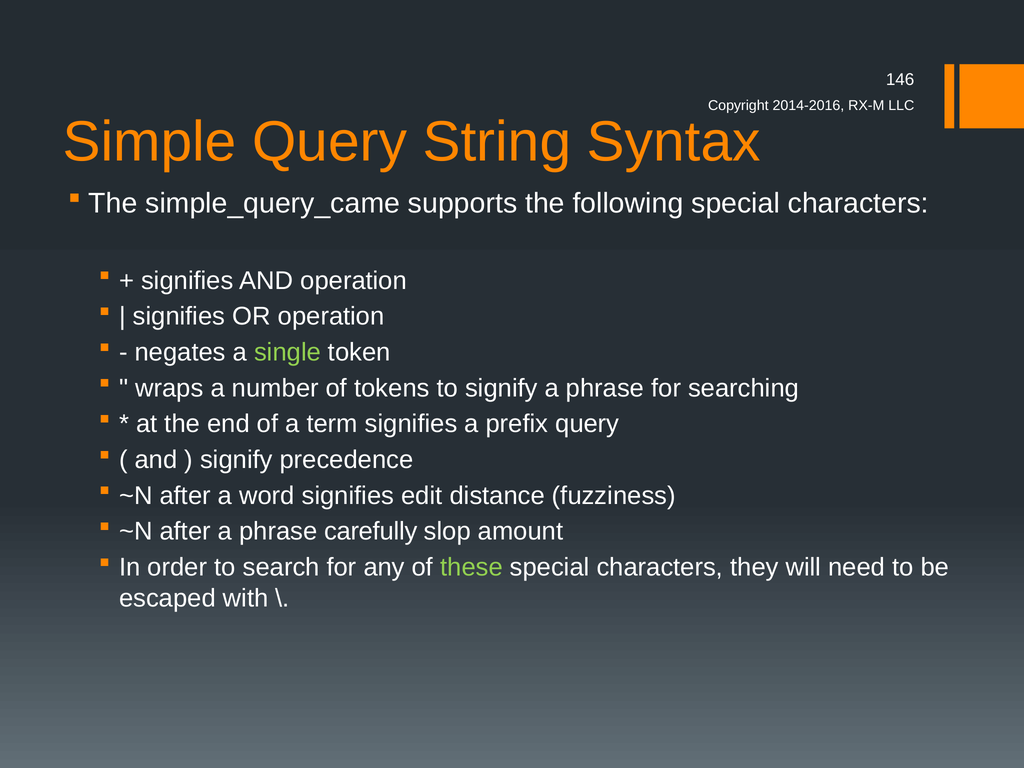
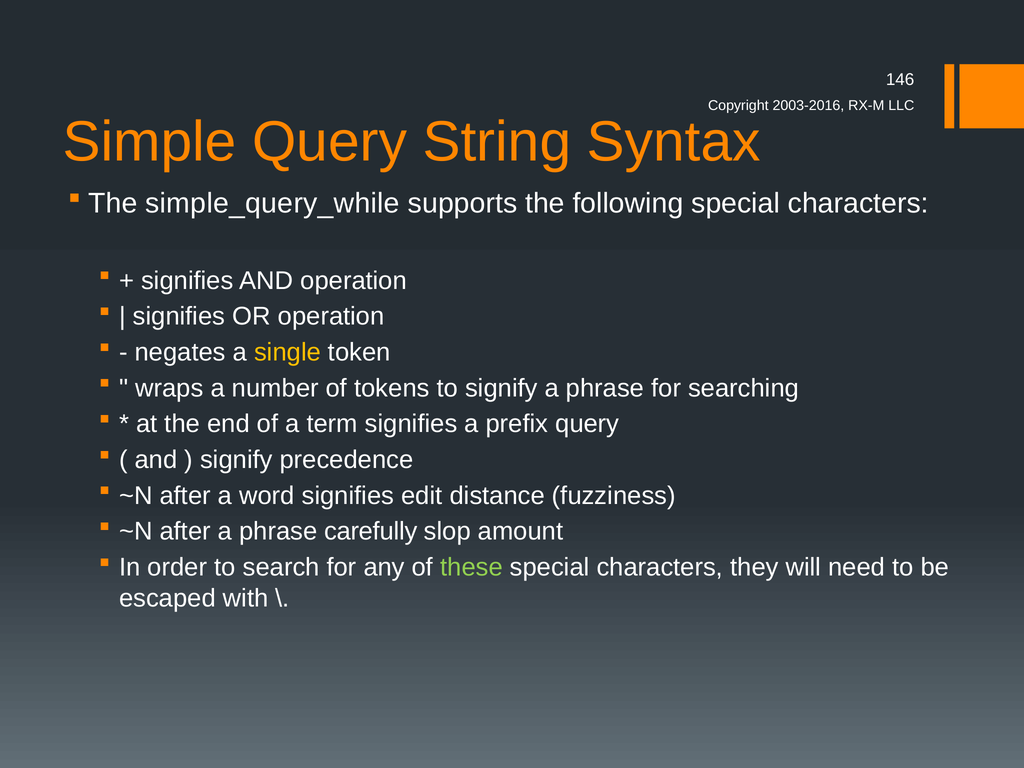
2014-2016: 2014-2016 -> 2003-2016 (808, 105)
simple_query_came: simple_query_came -> simple_query_while (273, 203)
single colour: light green -> yellow (288, 352)
